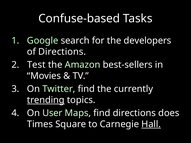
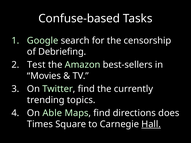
developers: developers -> censorship (147, 41)
of Directions: Directions -> Debriefing (62, 52)
trending underline: present -> none (46, 100)
User: User -> Able (52, 113)
